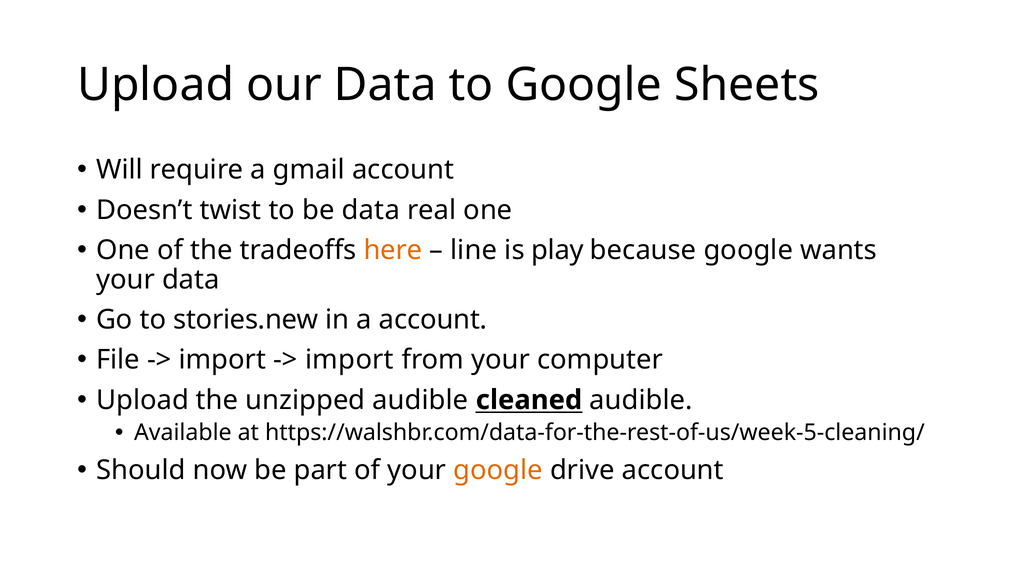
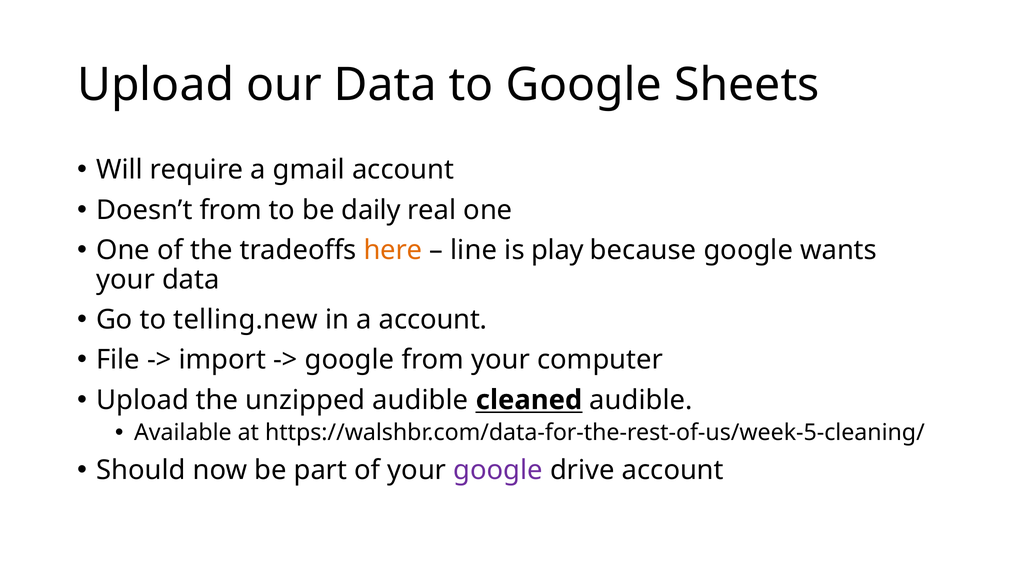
Doesn’t twist: twist -> from (231, 210)
be data: data -> daily (371, 210)
stories.new: stories.new -> telling.new (246, 320)
import: import -> google (350, 360)
google colour: orange -> purple (498, 471)
